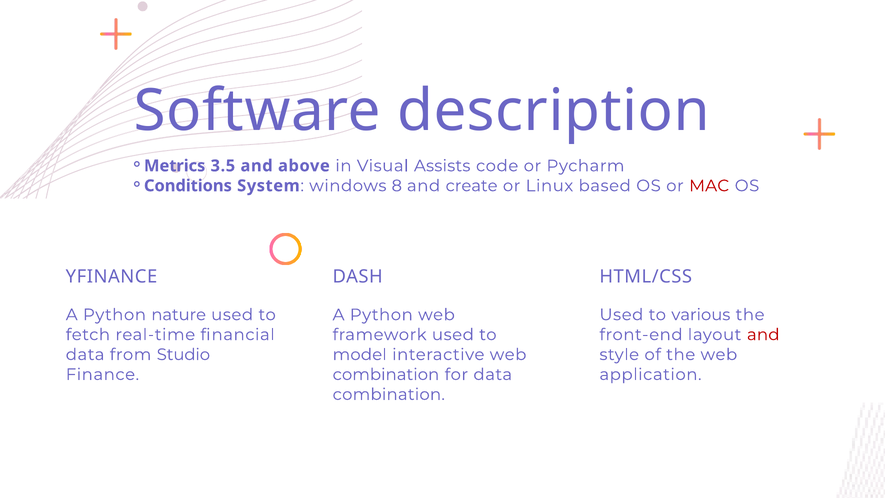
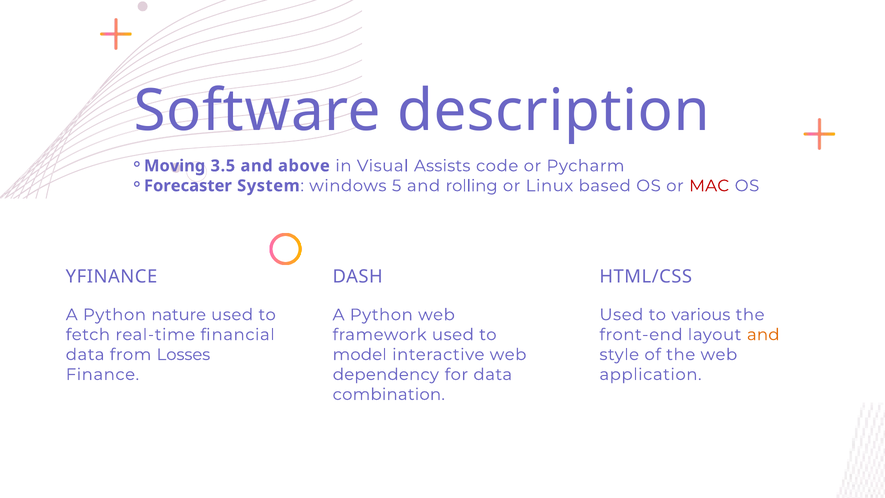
Metrics: Metrics -> Moving (175, 166)
Conditions: Conditions -> Forecaster (188, 186)
8: 8 -> 5 (397, 186)
create: create -> rolling (472, 186)
and colour: red -> orange (763, 335)
Studio: Studio -> Losses (183, 354)
combination: combination -> dependency (386, 374)
